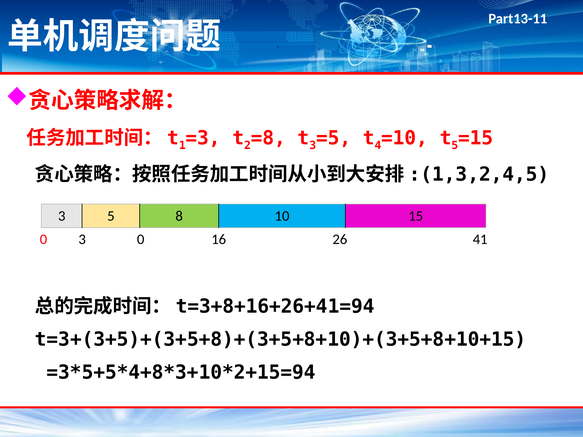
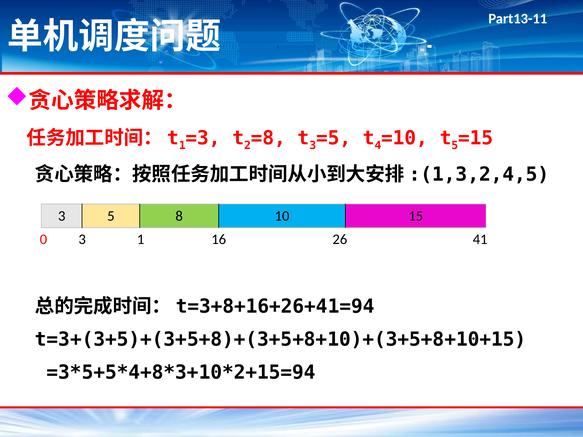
3 0: 0 -> 1 (141, 240)
